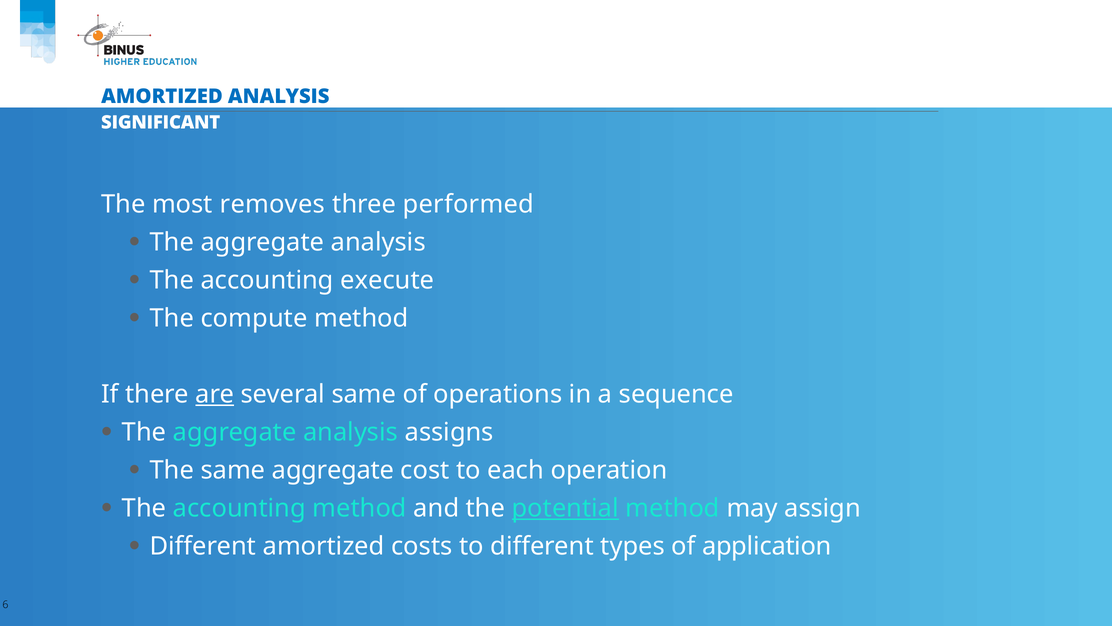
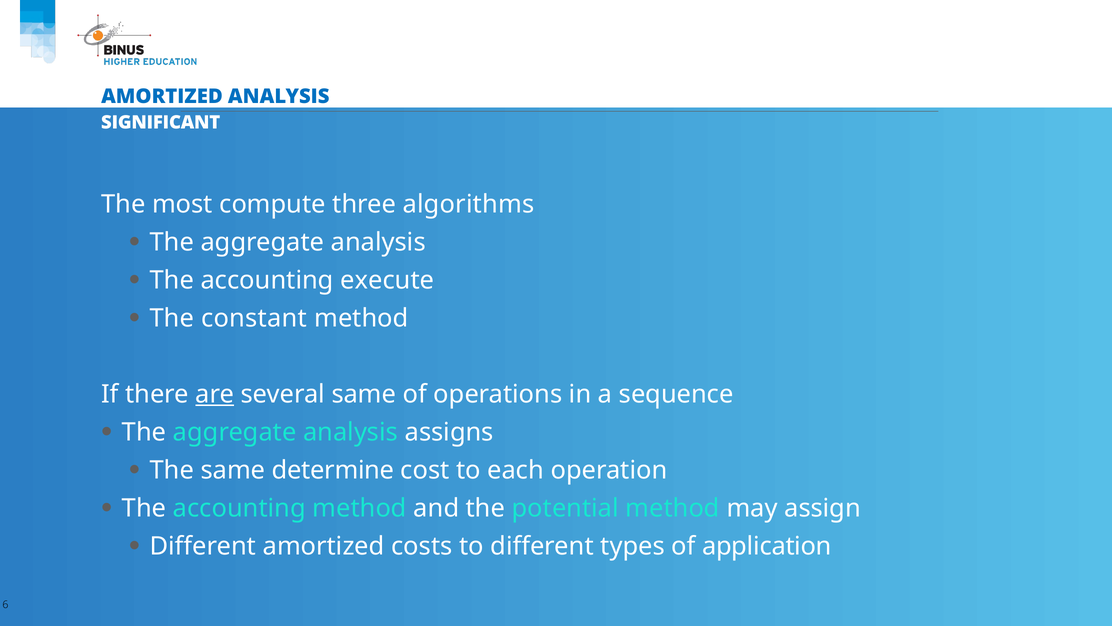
removes: removes -> compute (273, 204)
performed: performed -> algorithms (469, 204)
compute: compute -> constant (254, 318)
same aggregate: aggregate -> determine (333, 470)
potential underline: present -> none (565, 508)
